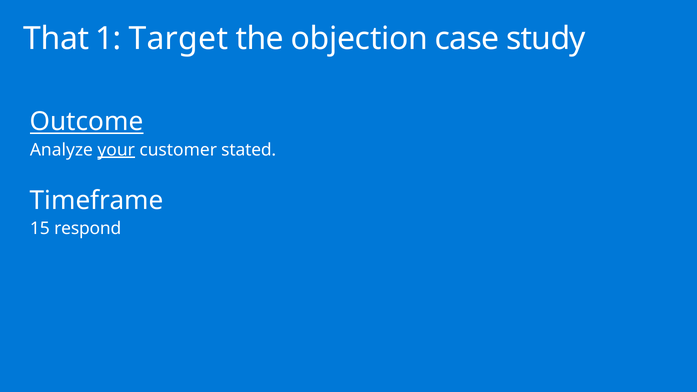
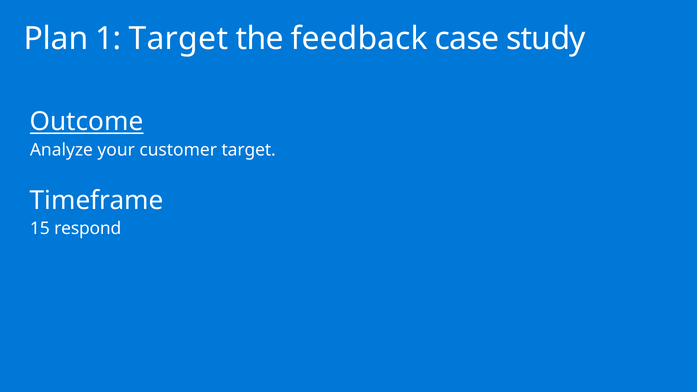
That: That -> Plan (56, 39)
objection: objection -> feedback (359, 39)
your underline: present -> none (116, 150)
customer stated: stated -> target (249, 150)
